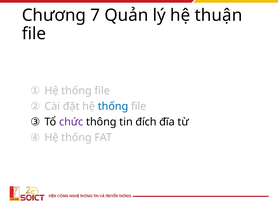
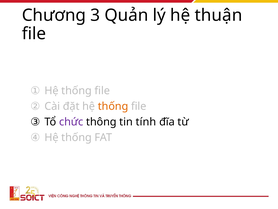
7: 7 -> 3 (95, 15)
thống colour: blue -> orange (113, 106)
đích: đích -> tính (146, 122)
